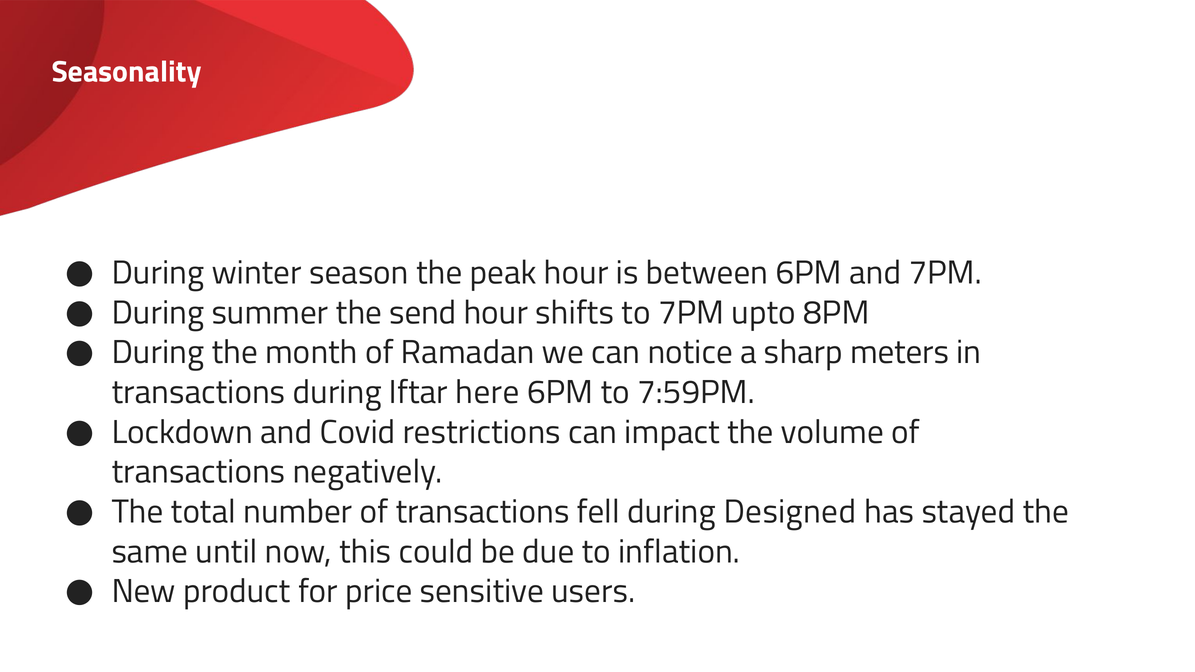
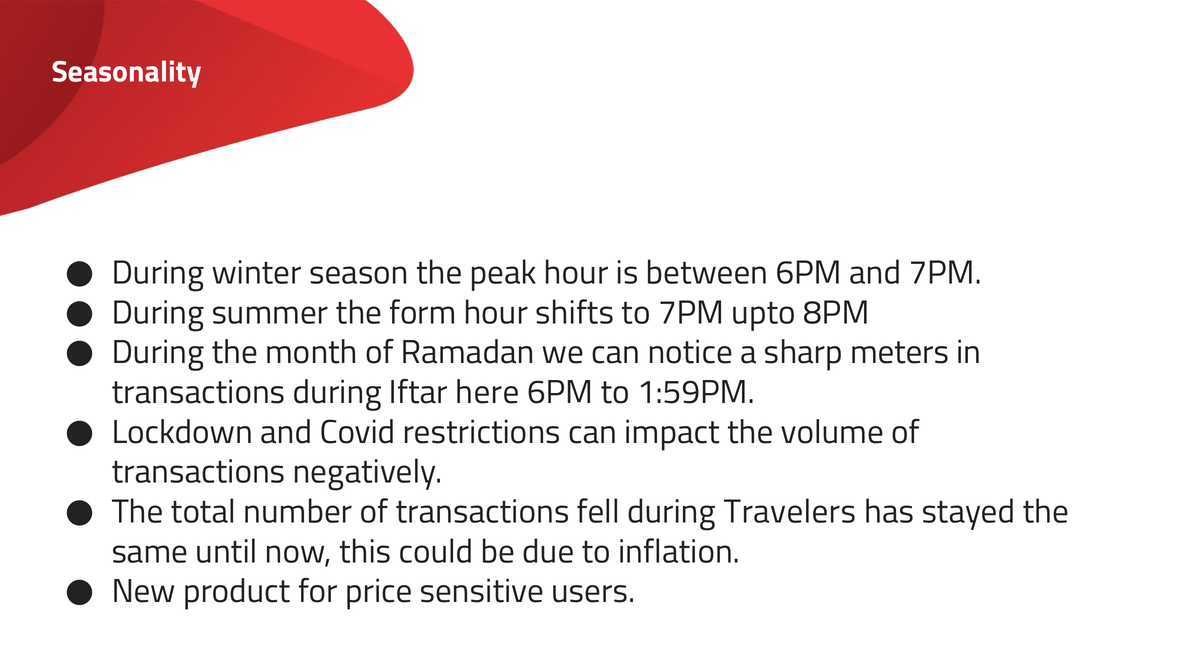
send: send -> form (423, 313)
7:59PM: 7:59PM -> 1:59PM (696, 392)
Designed: Designed -> Travelers (790, 512)
